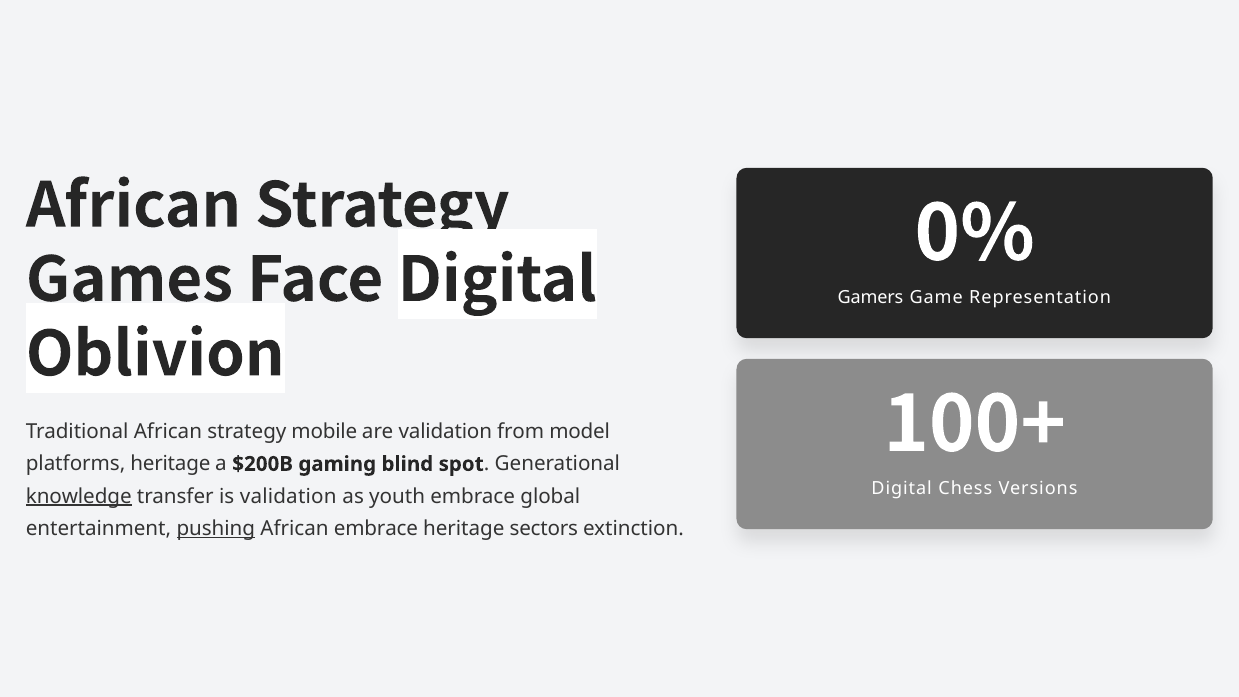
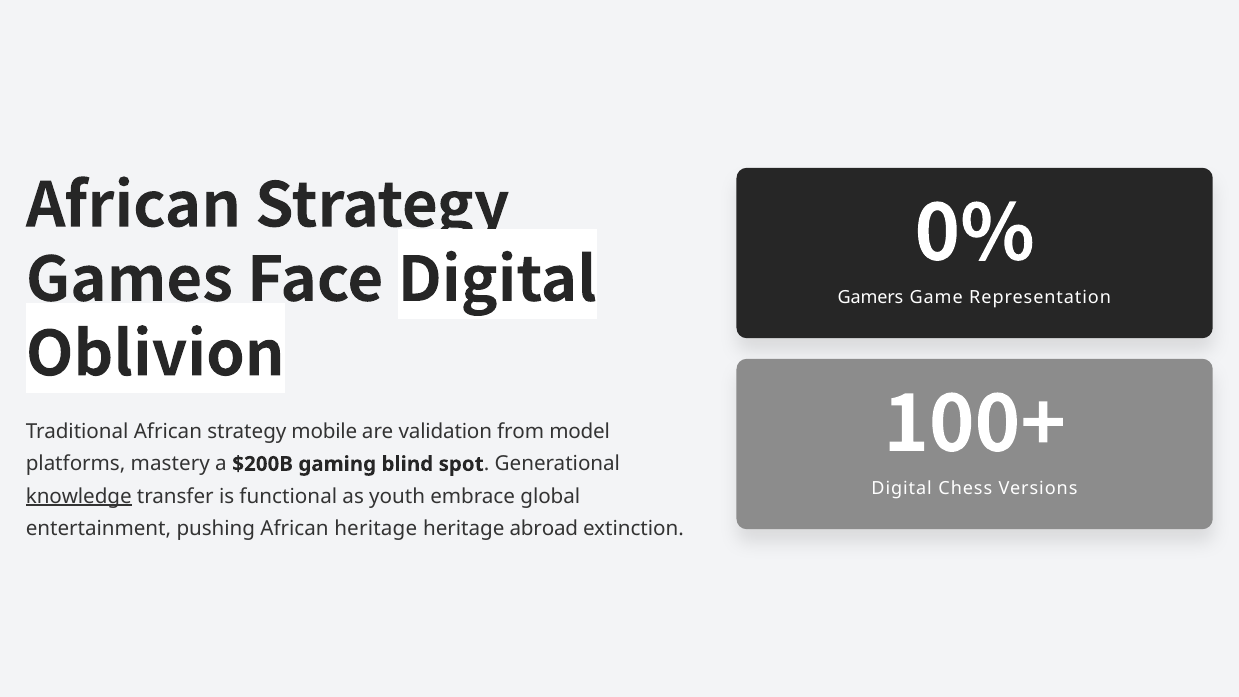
platforms heritage: heritage -> mastery (170, 464)
is validation: validation -> functional (288, 496)
pushing underline: present -> none (216, 528)
African embrace: embrace -> heritage (376, 528)
sectors: sectors -> abroad (544, 528)
